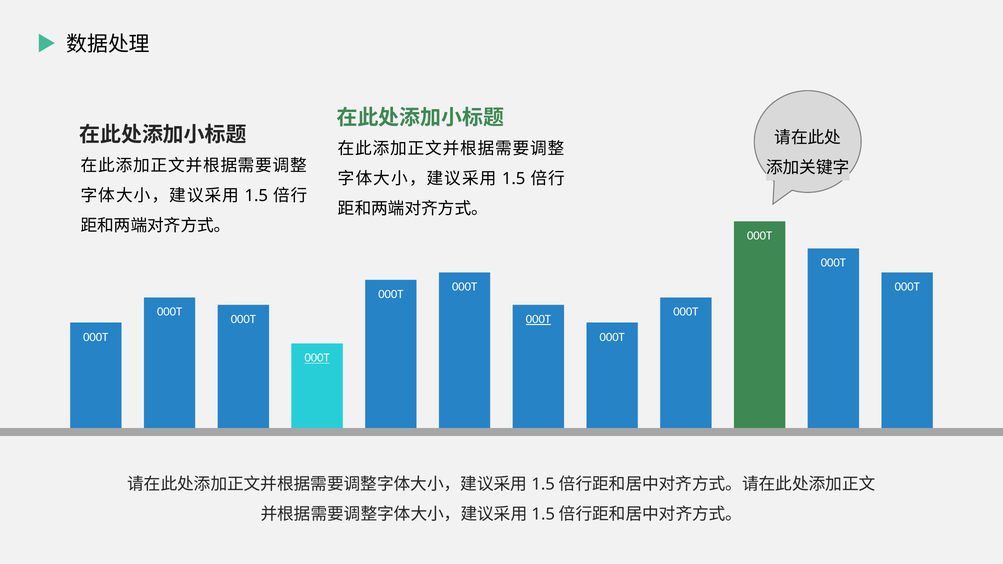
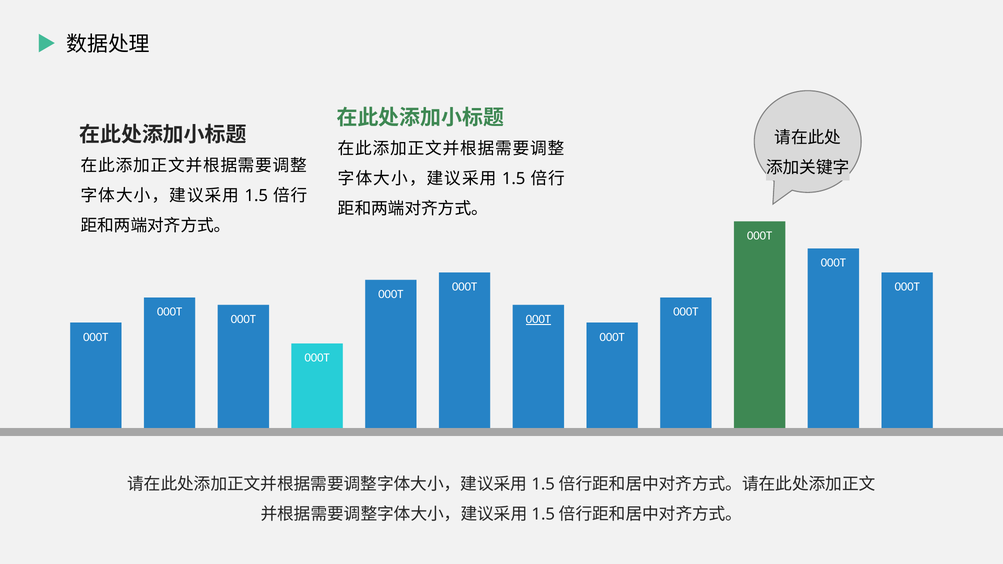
000T underline: present -> none (317, 358)
